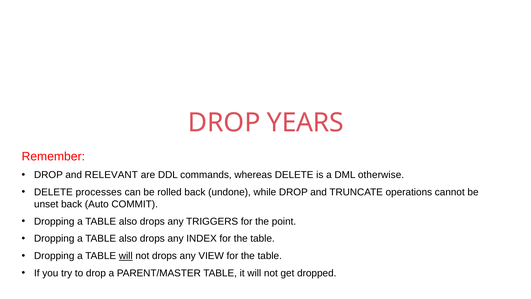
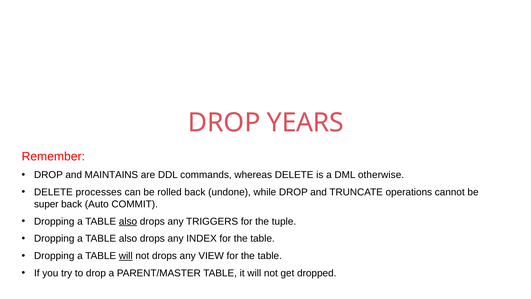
RELEVANT: RELEVANT -> MAINTAINS (111, 175)
unset: unset -> super (46, 204)
also underline: none -> present (128, 221)
point: point -> tuple (284, 221)
